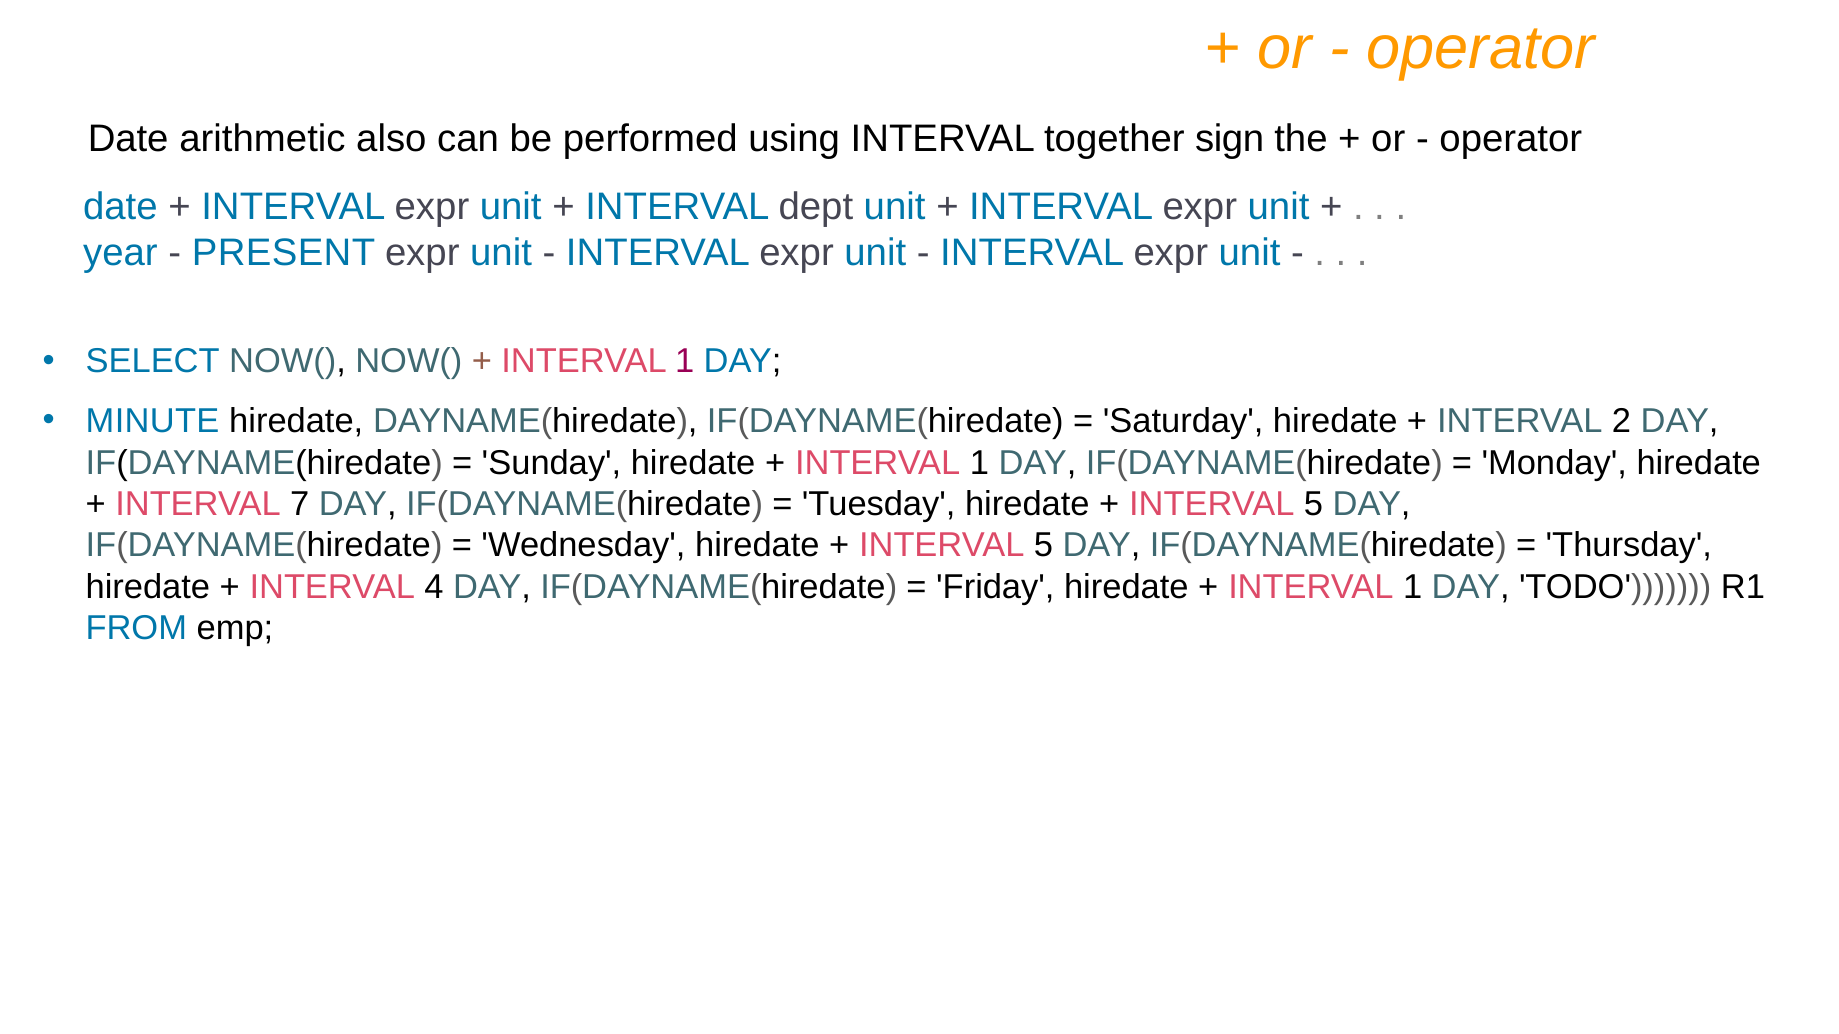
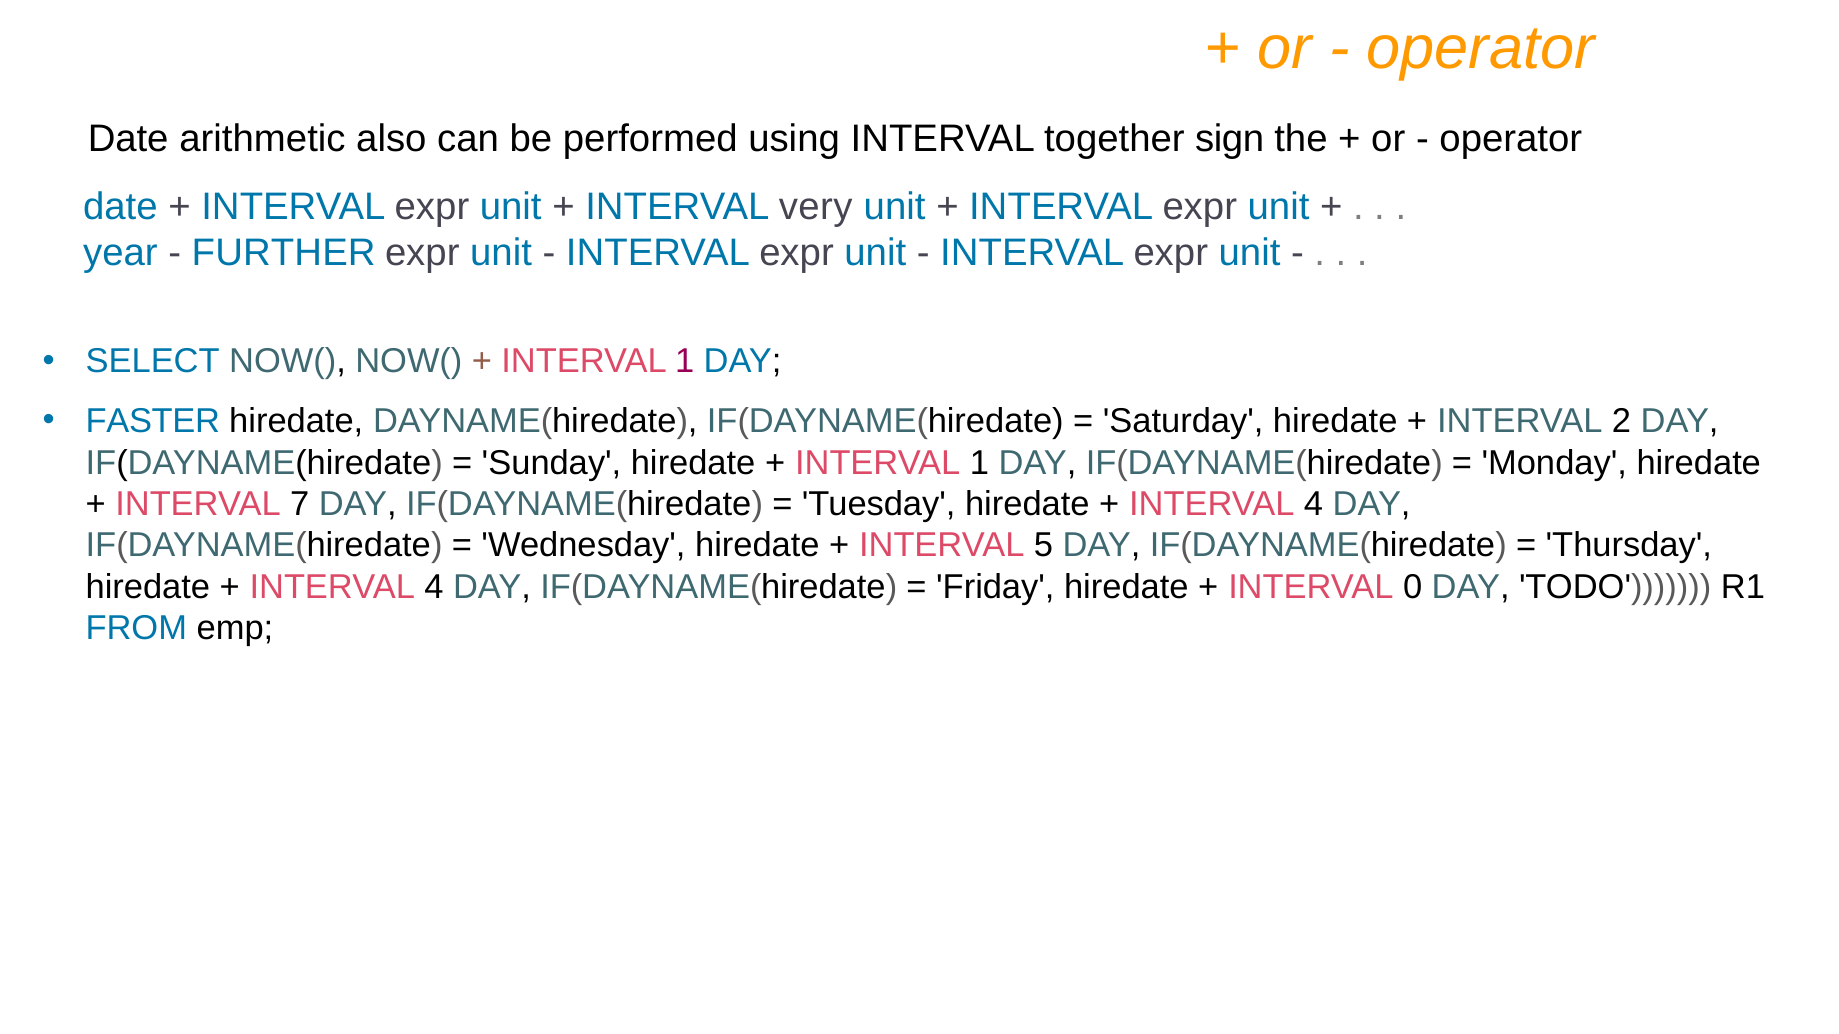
dept: dept -> very (816, 207)
PRESENT: PRESENT -> FURTHER (284, 252)
MINUTE: MINUTE -> FASTER (153, 421)
5: 5 -> 4 (1314, 504)
1: 1 -> 0 (1413, 587)
